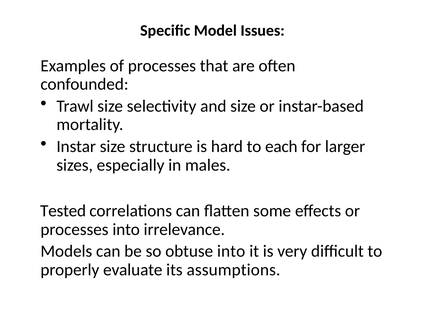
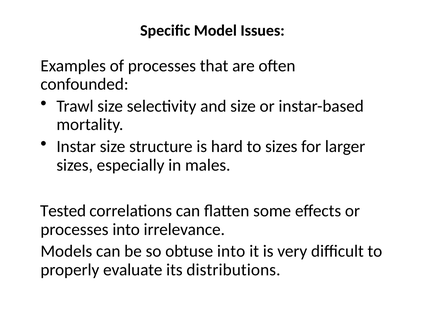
to each: each -> sizes (281, 146)
assumptions: assumptions -> distributions (233, 270)
